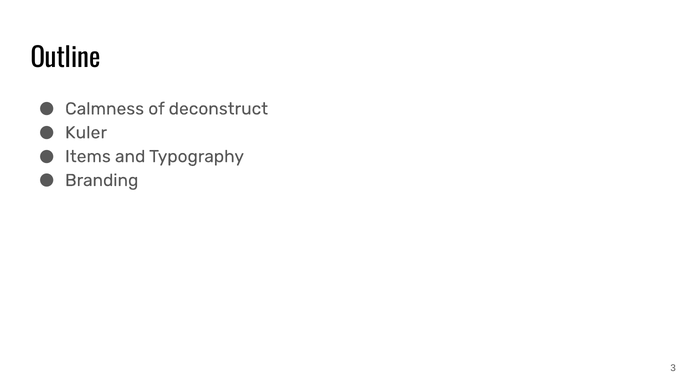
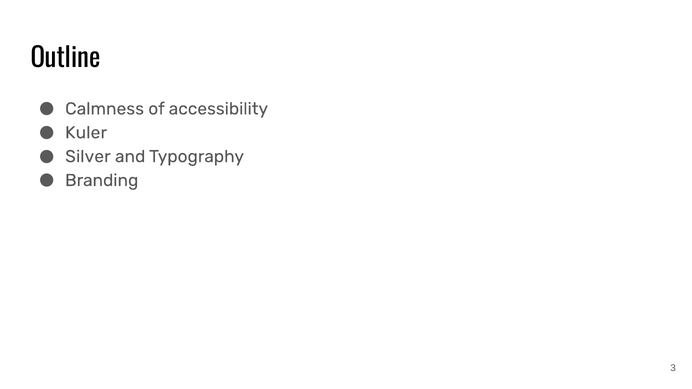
deconstruct: deconstruct -> accessibility (218, 109)
Items: Items -> Silver (88, 157)
